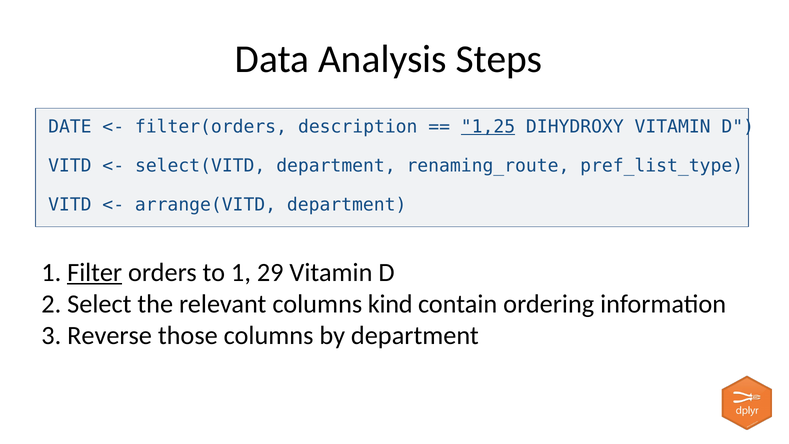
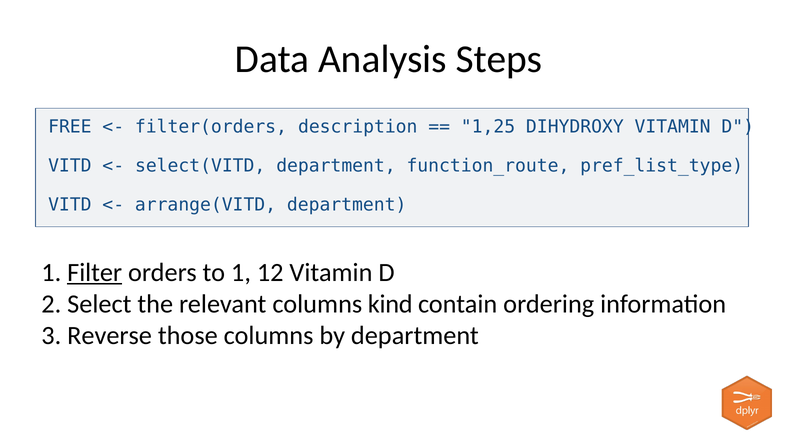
DATE: DATE -> FREE (70, 127)
1,25 underline: present -> none (488, 127)
renaming_route: renaming_route -> function_route (488, 166)
29: 29 -> 12 (270, 272)
